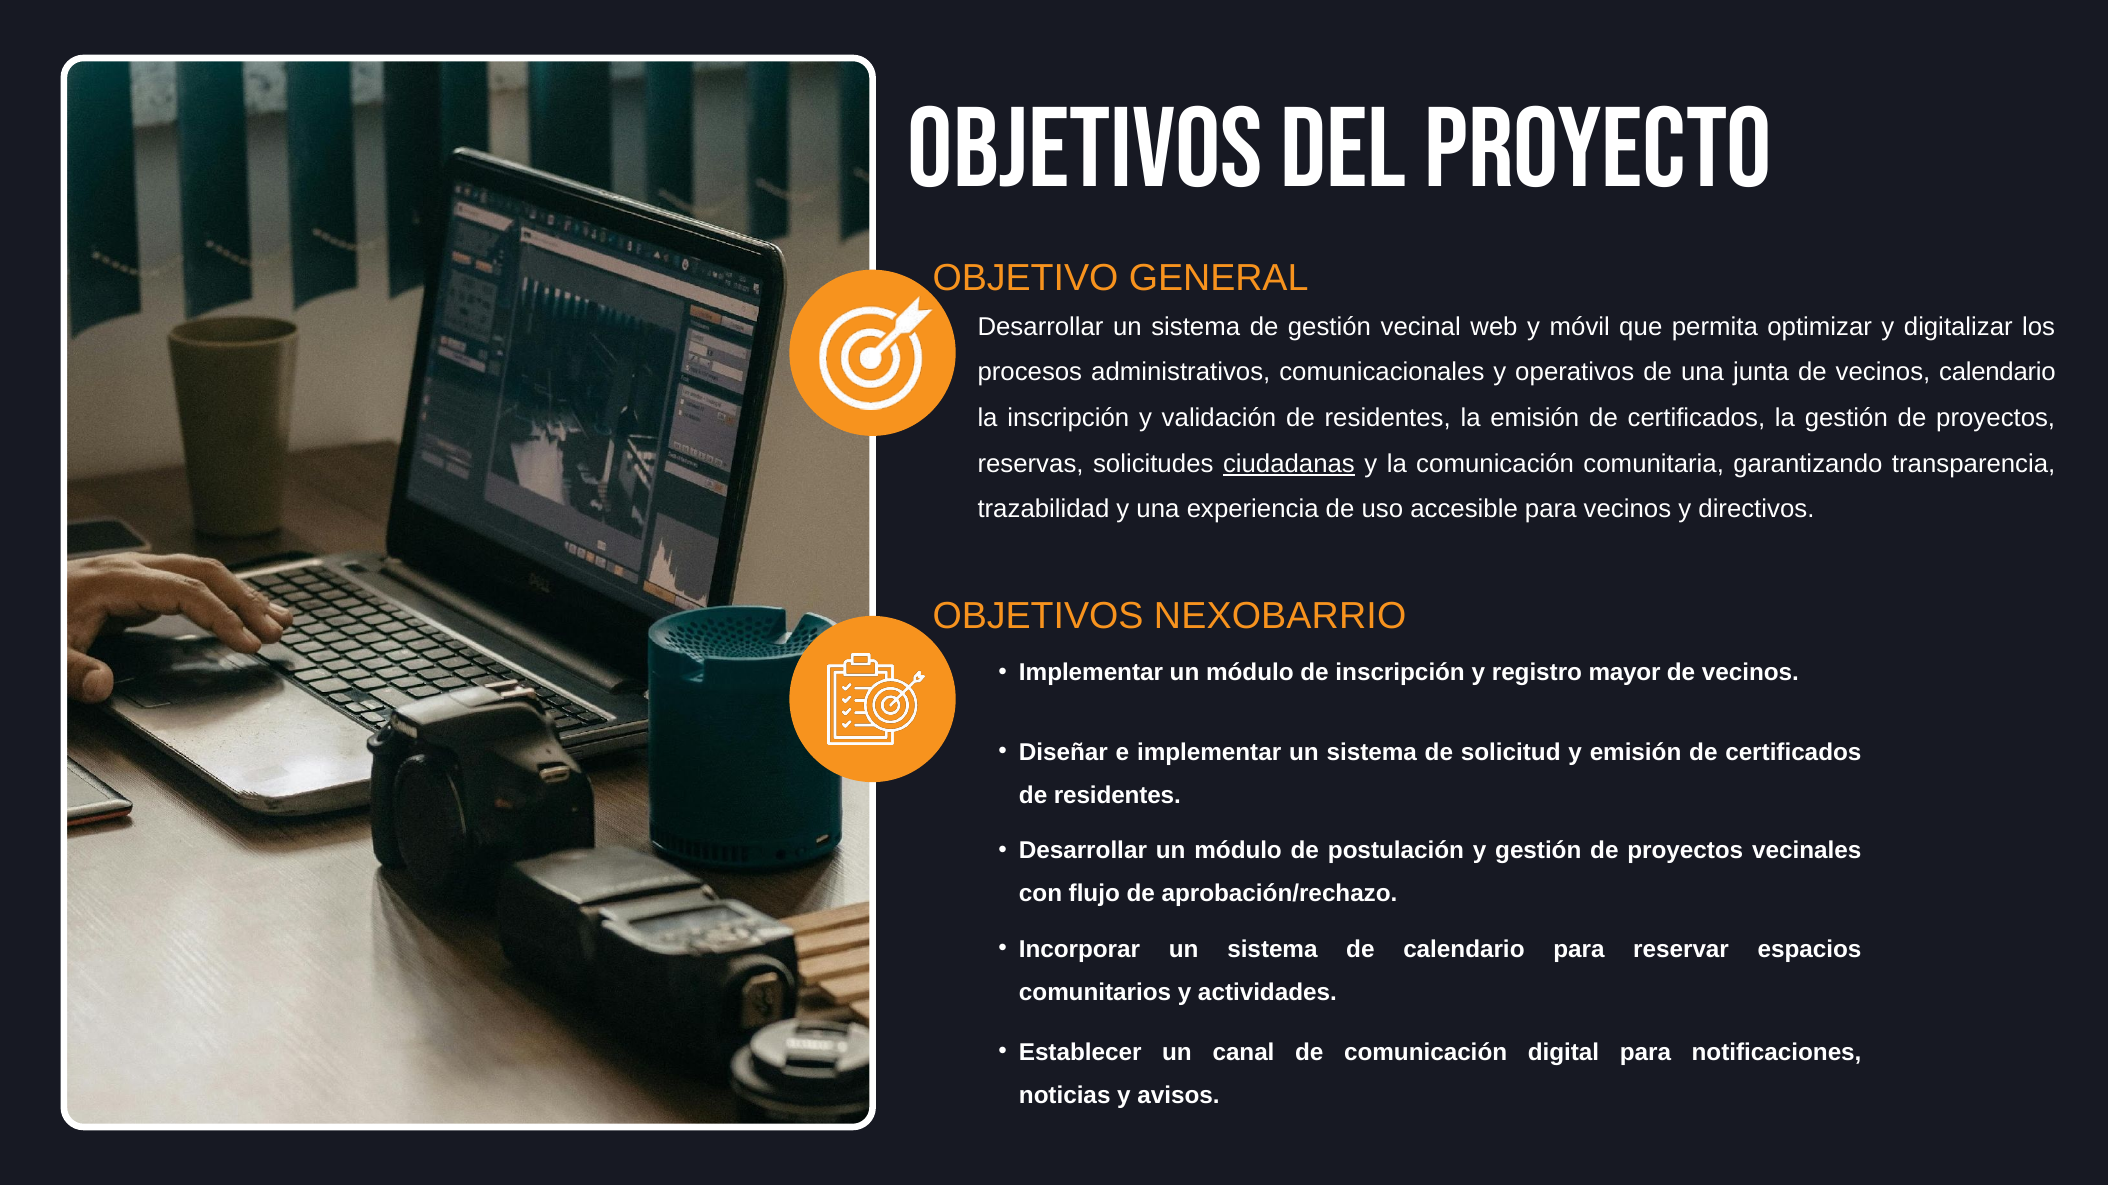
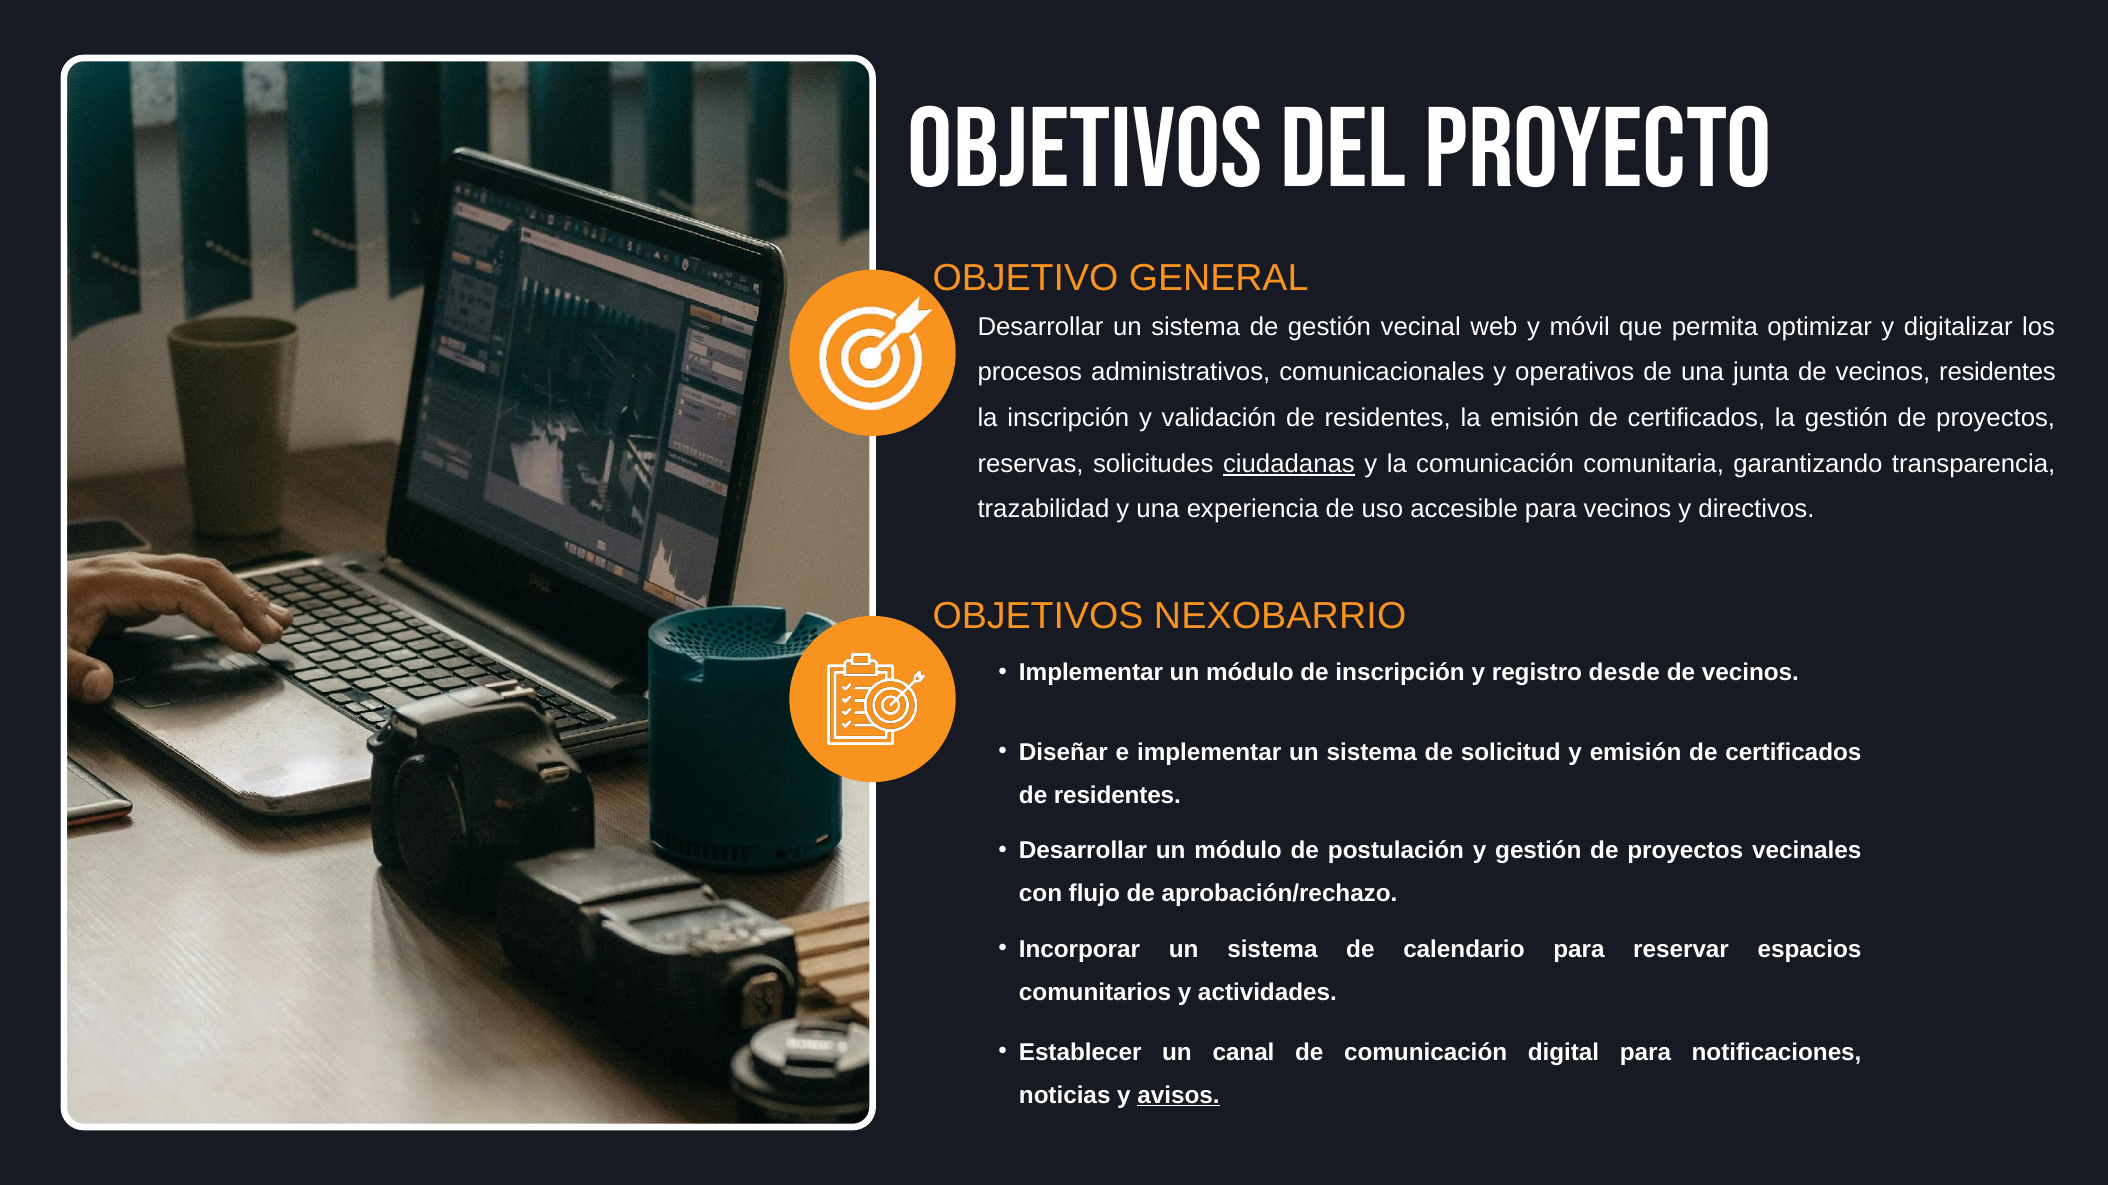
vecinos calendario: calendario -> residentes (1997, 373)
mayor: mayor -> desde (1624, 673)
avisos underline: none -> present (1179, 1096)
